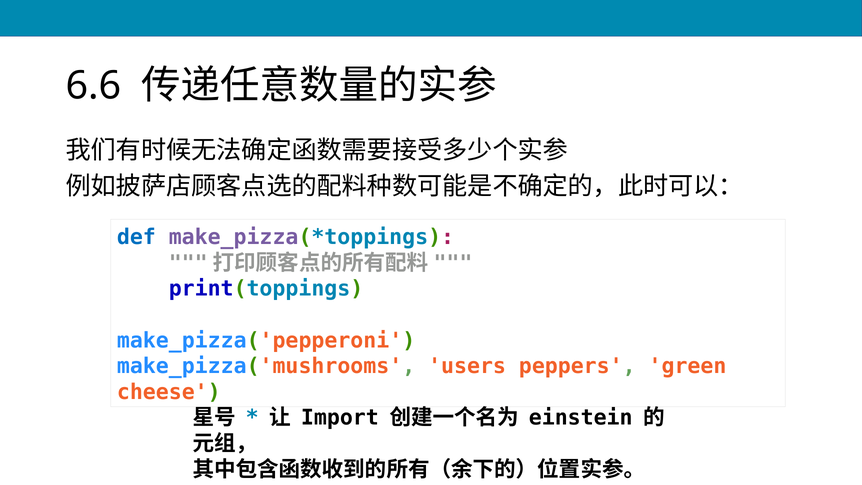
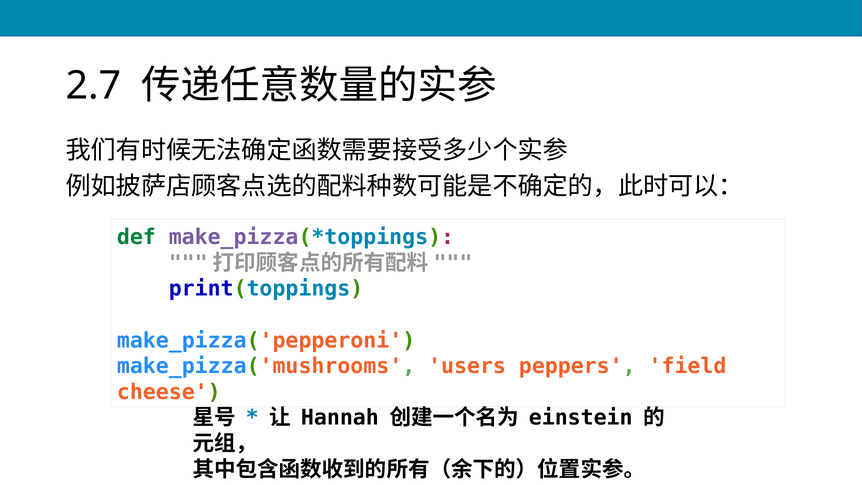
6.6: 6.6 -> 2.7 (94, 85)
def colour: blue -> green (136, 237)
green: green -> field (687, 366)
Import: Import -> Hannah (340, 418)
